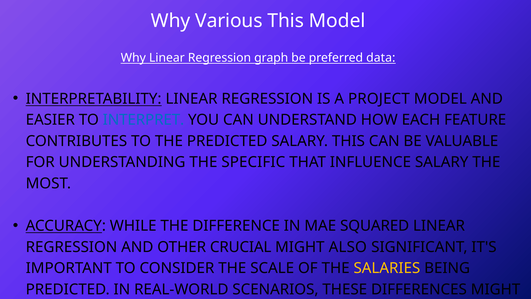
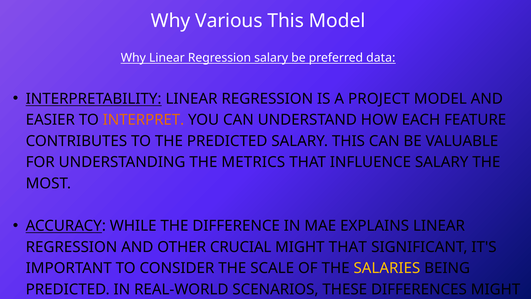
Regression graph: graph -> salary (271, 58)
INTERPRET colour: blue -> orange (143, 120)
SPECIFIC: SPECIFIC -> METRICS (253, 162)
SQUARED: SQUARED -> EXPLAINS (375, 226)
MIGHT ALSO: ALSO -> THAT (348, 247)
